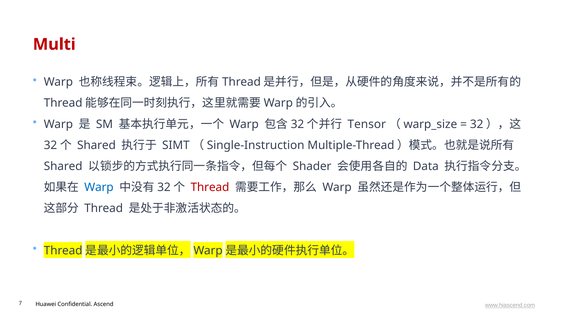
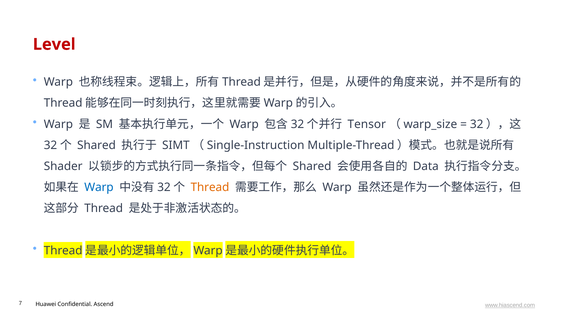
Multi: Multi -> Level (54, 44)
Shared: Shared -> Shader (63, 166)
Shader: Shader -> Shared (312, 166)
Thread colour: red -> orange (210, 187)
